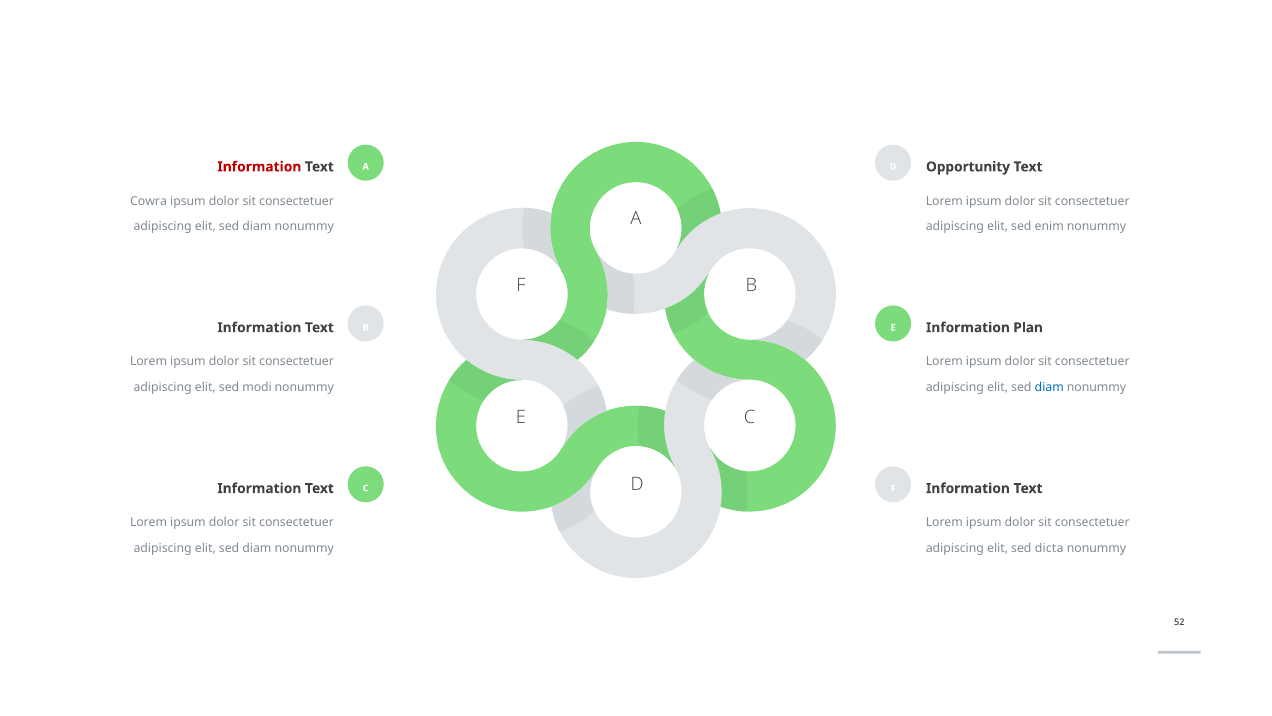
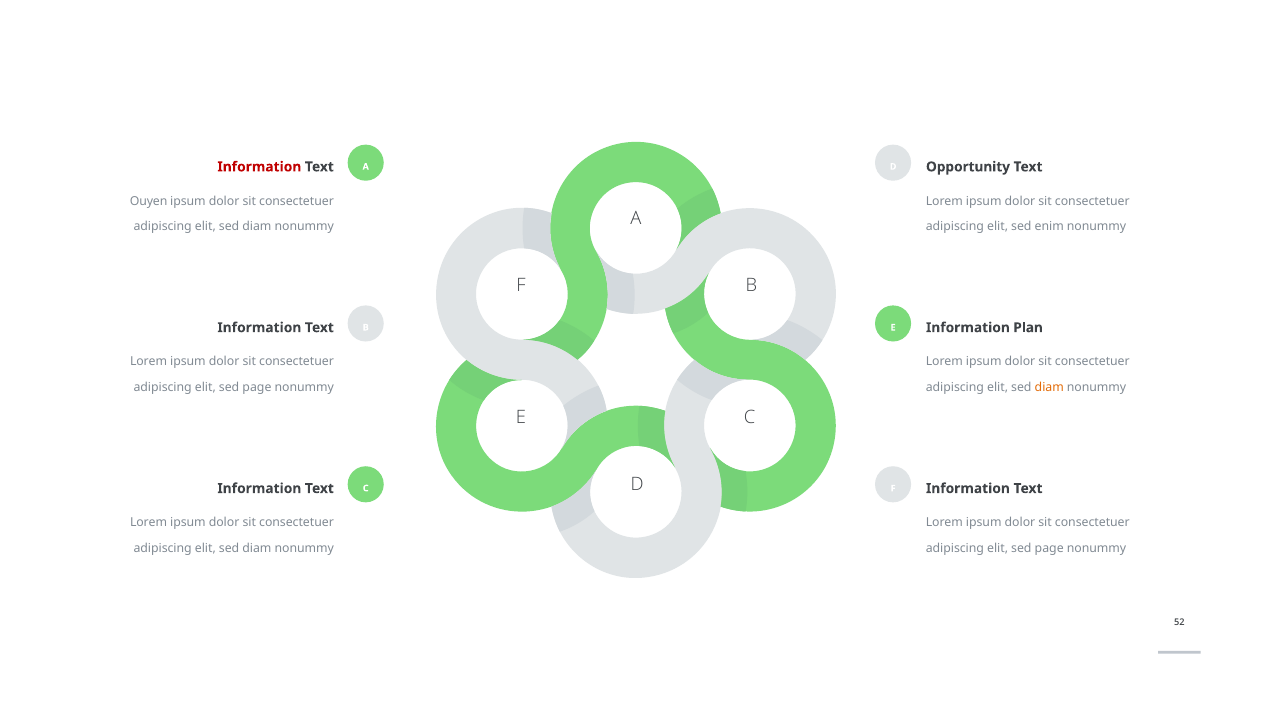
Cowra: Cowra -> Ouyen (149, 201)
modi: modi -> page (257, 387)
diam colour: blue -> orange (1049, 387)
dicta: dicta -> page (1049, 548)
